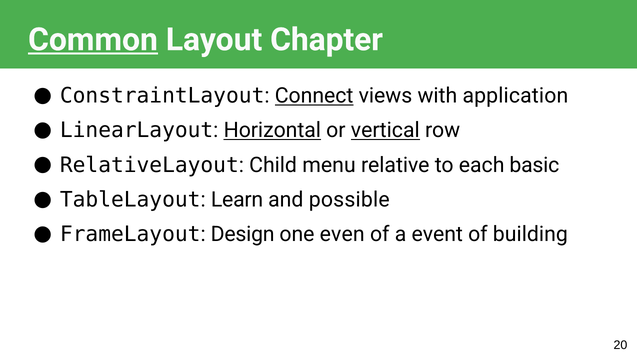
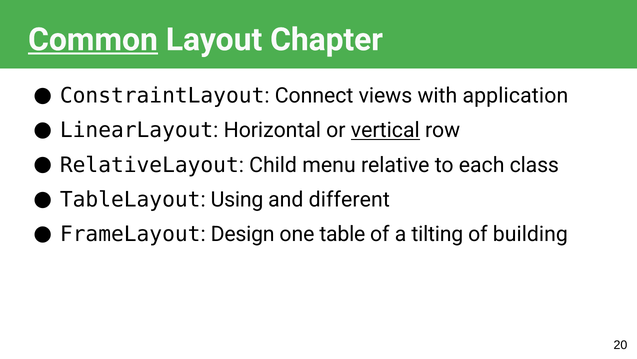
Connect underline: present -> none (314, 96)
Horizontal underline: present -> none (272, 130)
basic: basic -> class (534, 165)
Learn: Learn -> Using (237, 199)
possible: possible -> different (349, 199)
even: even -> table (342, 234)
event: event -> tilting (437, 234)
